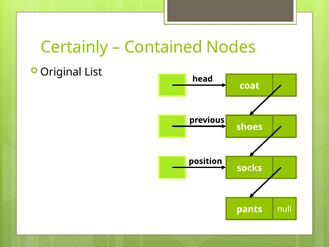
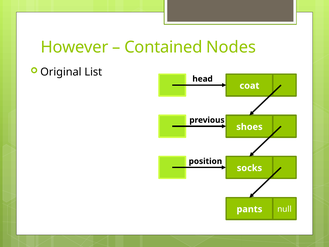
Certainly: Certainly -> However (74, 47)
